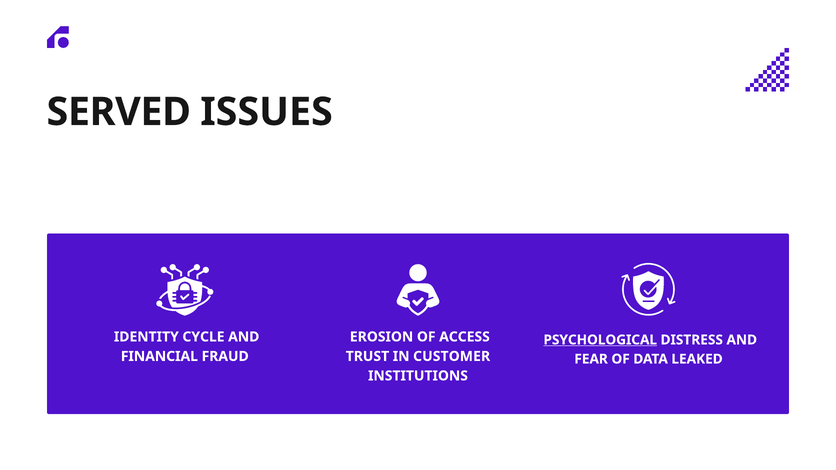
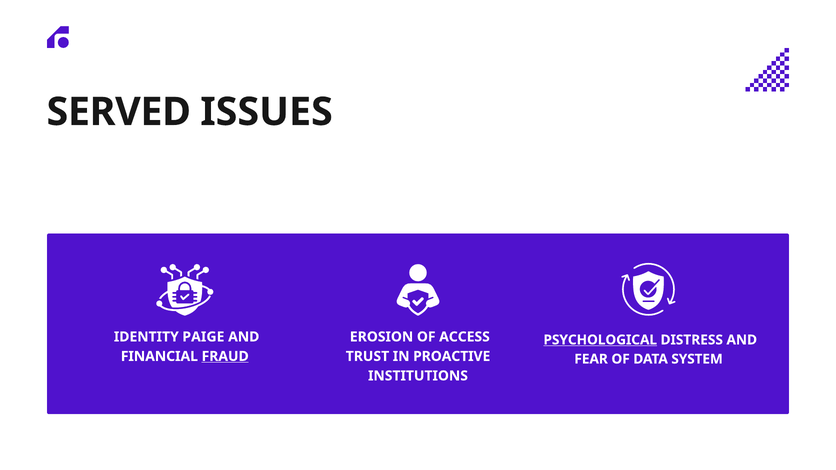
CYCLE: CYCLE -> PAIGE (203, 337)
FRAUD underline: none -> present (225, 357)
CUSTOMER: CUSTOMER -> PROACTIVE (452, 356)
LEAKED: LEAKED -> SYSTEM (697, 359)
